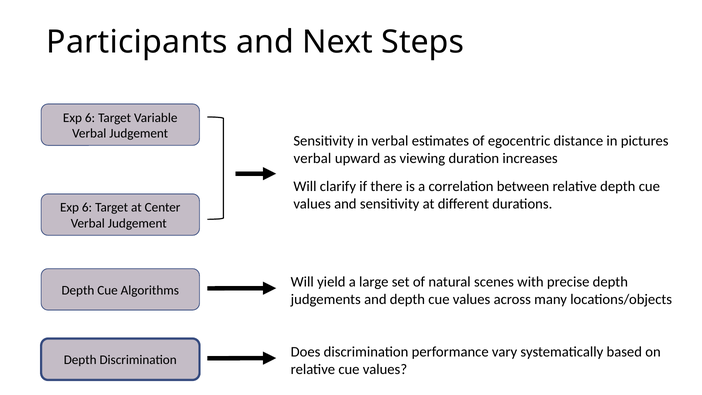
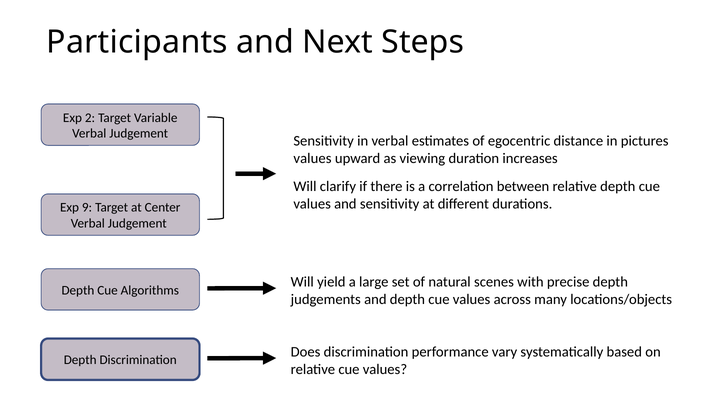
6: 6 -> 2 (90, 118)
verbal: verbal -> values (312, 158)
6: 6 -> 9 (87, 208)
